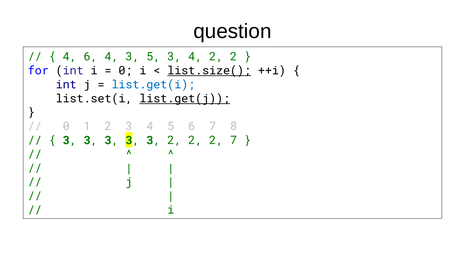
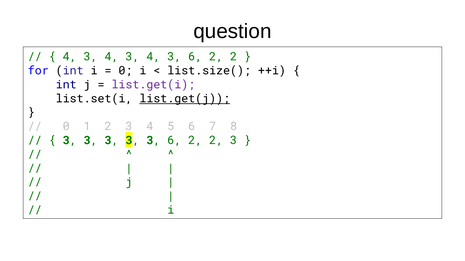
6: 6 -> 3 (91, 57)
5: 5 -> 4 (153, 57)
4: 4 -> 6 (195, 57)
list.size( underline: present -> none (209, 71)
list.get(i colour: blue -> purple (153, 85)
3 3 2: 2 -> 6 (174, 141)
2 2 7: 7 -> 3 (234, 141)
